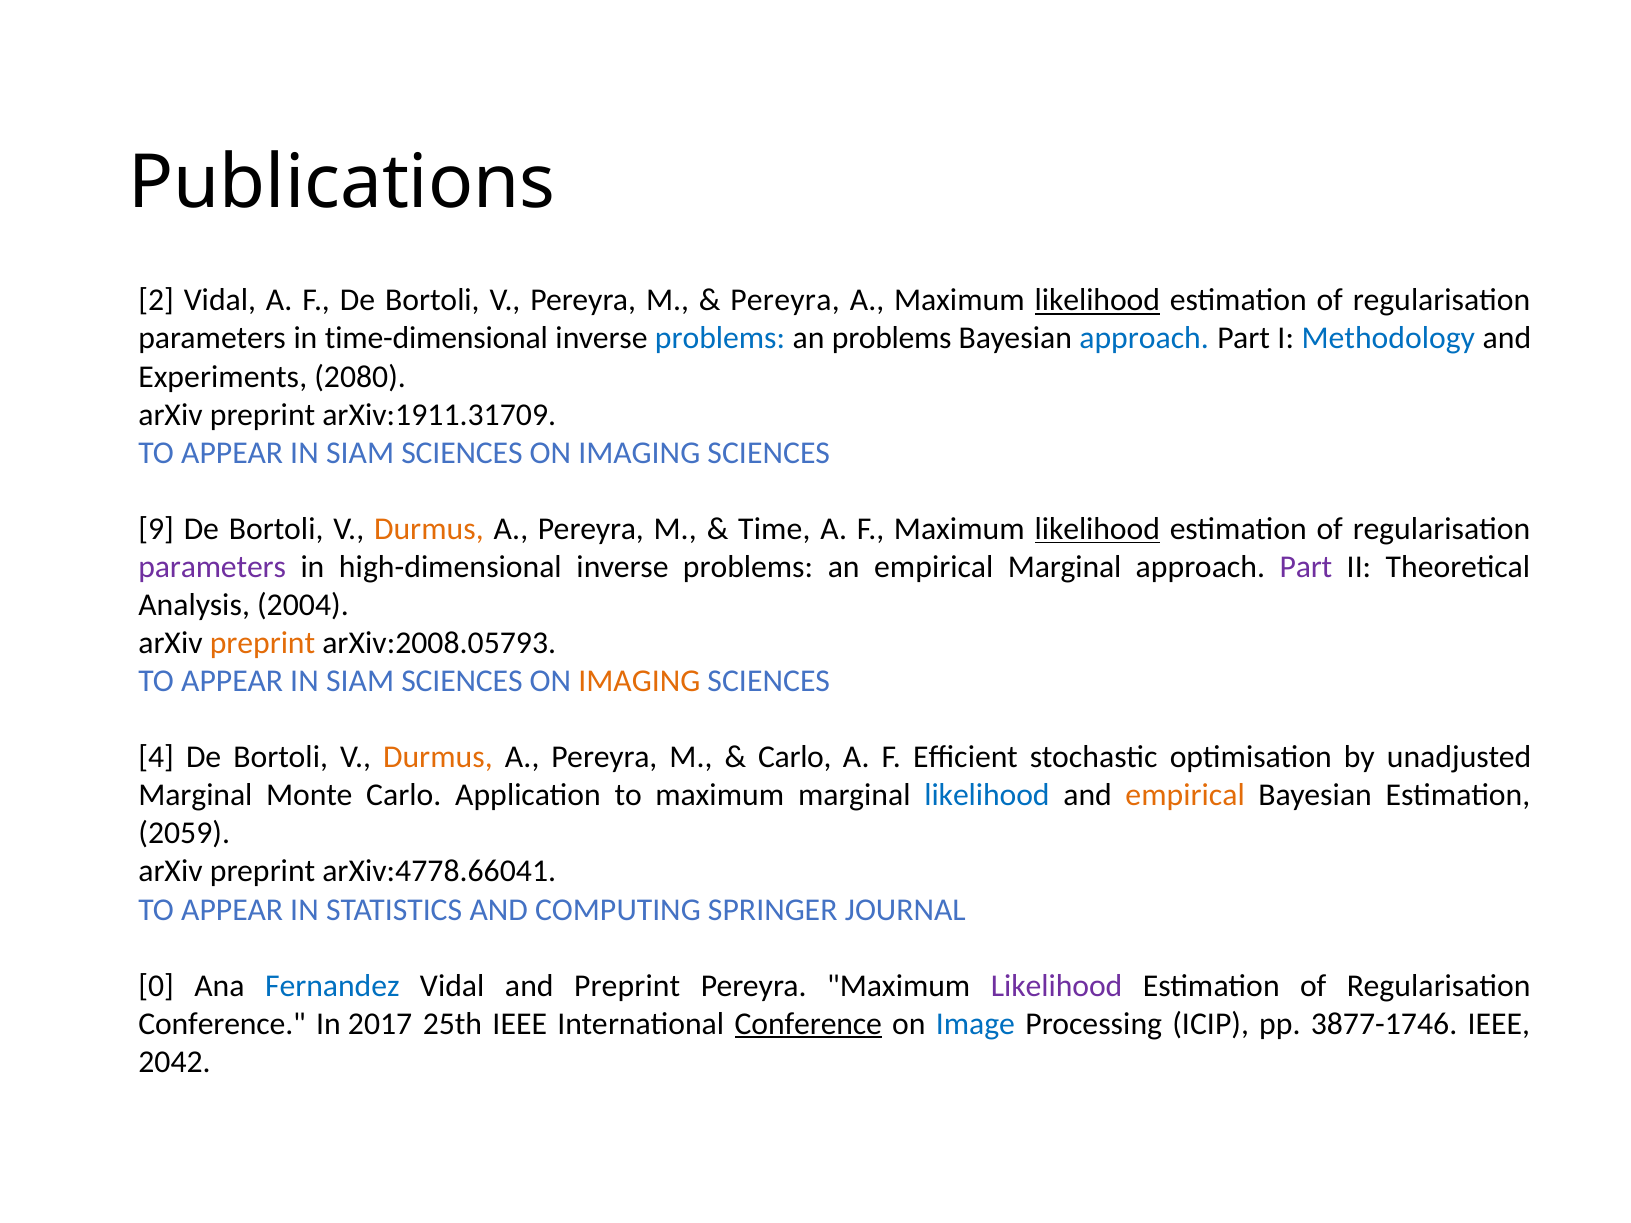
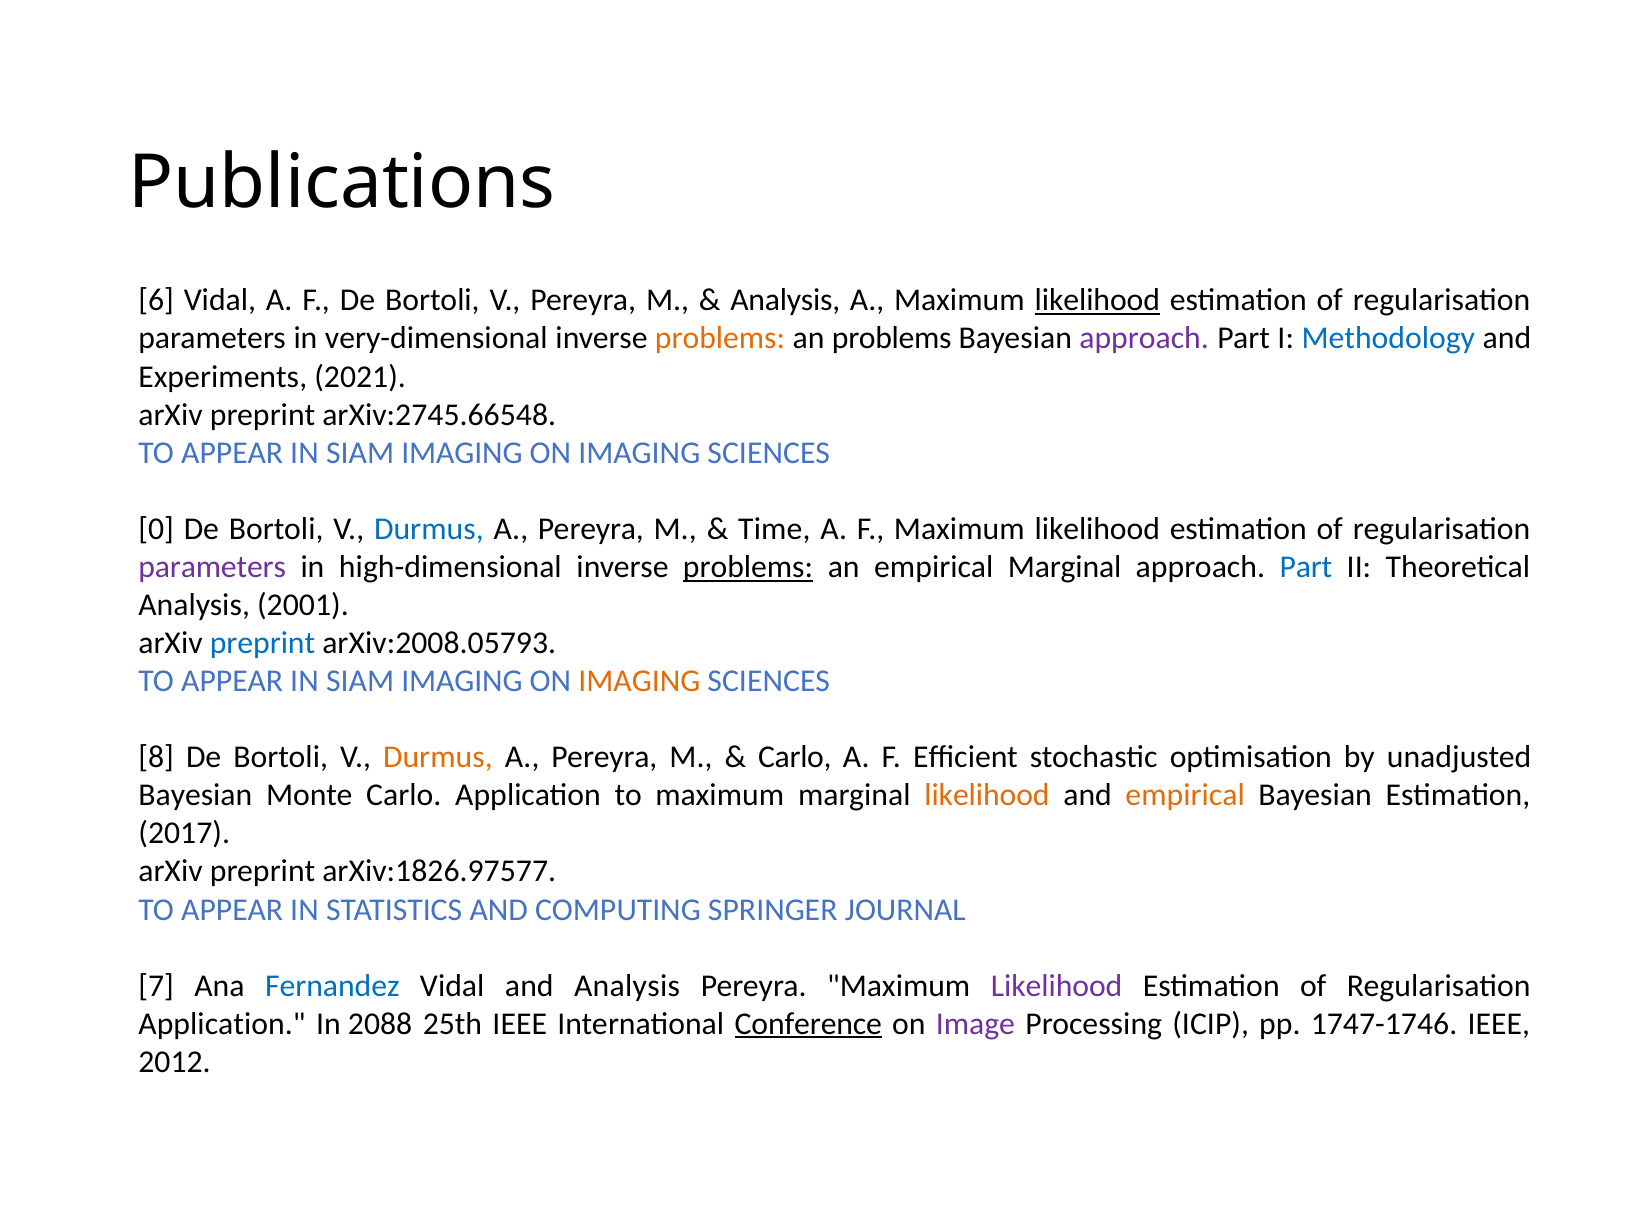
2: 2 -> 6 (156, 301)
Pereyra: Pereyra -> Analysis (785, 301)
time-dimensional: time-dimensional -> very-dimensional (436, 339)
problems colour: blue -> orange (720, 339)
approach colour: blue -> purple (1144, 339)
2080: 2080 -> 2021 (360, 377)
arXiv:1911.31709: arXiv:1911.31709 -> arXiv:2745.66548 (439, 415)
SCIENCES: SCIENCES -> IMAGING (462, 453)
9: 9 -> 0 (156, 529)
Durmus colour: orange -> blue (429, 529)
likelihood underline: present -> none (1097, 529)
problems underline: none -> present (748, 567)
Part colour: purple -> blue (1306, 567)
2004: 2004 -> 2001 (303, 605)
preprint colour: orange -> blue (262, 643)
SCIENCES: SCIENCES -> IMAGING (462, 681)
4: 4 -> 8 (156, 757)
Marginal: Marginal -> Bayesian (195, 796)
likelihood colour: blue -> orange (987, 796)
2059: 2059 -> 2017 (184, 834)
arXiv:4778.66041: arXiv:4778.66041 -> arXiv:1826.97577 (439, 872)
0: 0 -> 7 (156, 986)
and Preprint: Preprint -> Analysis (627, 986)
Conference: Conference -> Application (222, 1024)
2017: 2017 -> 2088 (380, 1024)
Image colour: blue -> purple (975, 1024)
3877-1746: 3877-1746 -> 1747-1746 (1384, 1024)
2042: 2042 -> 2012 (175, 1062)
